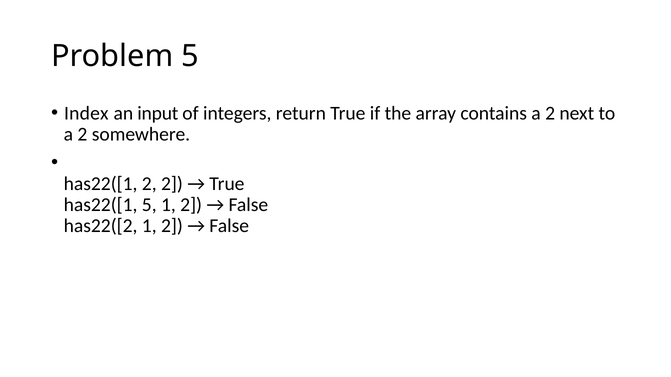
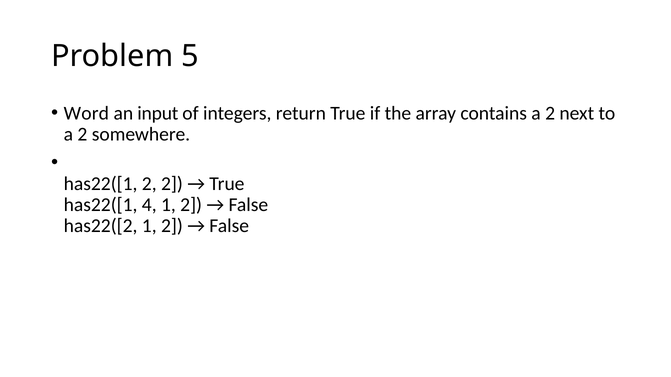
Index: Index -> Word (86, 113)
has22([1 5: 5 -> 4 (149, 205)
